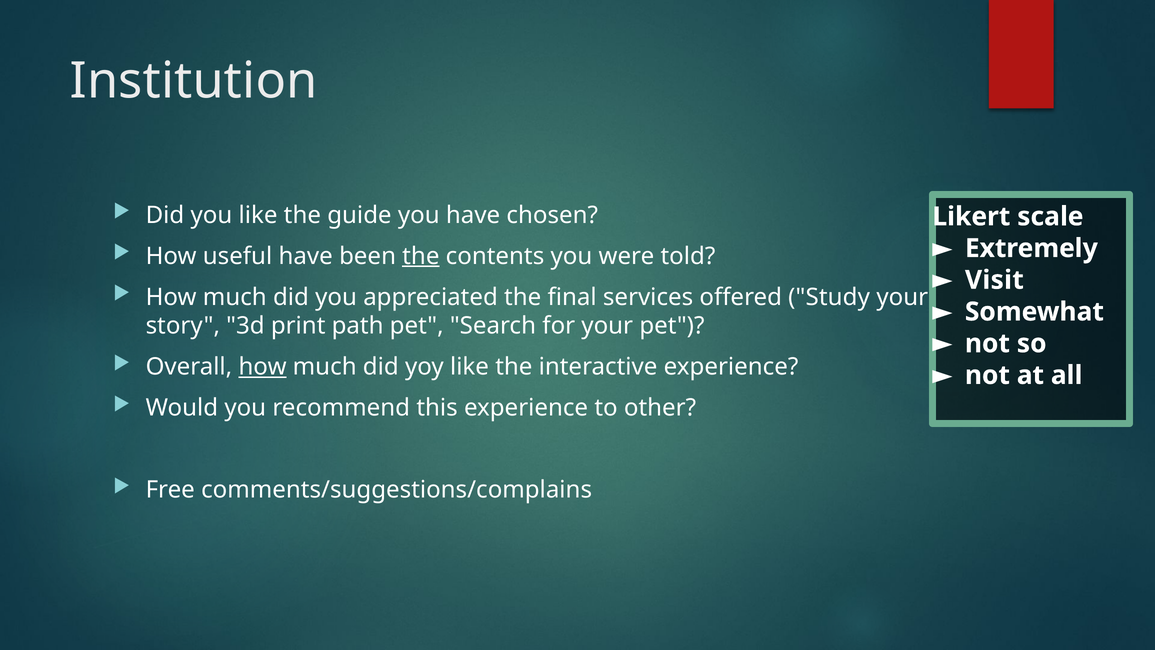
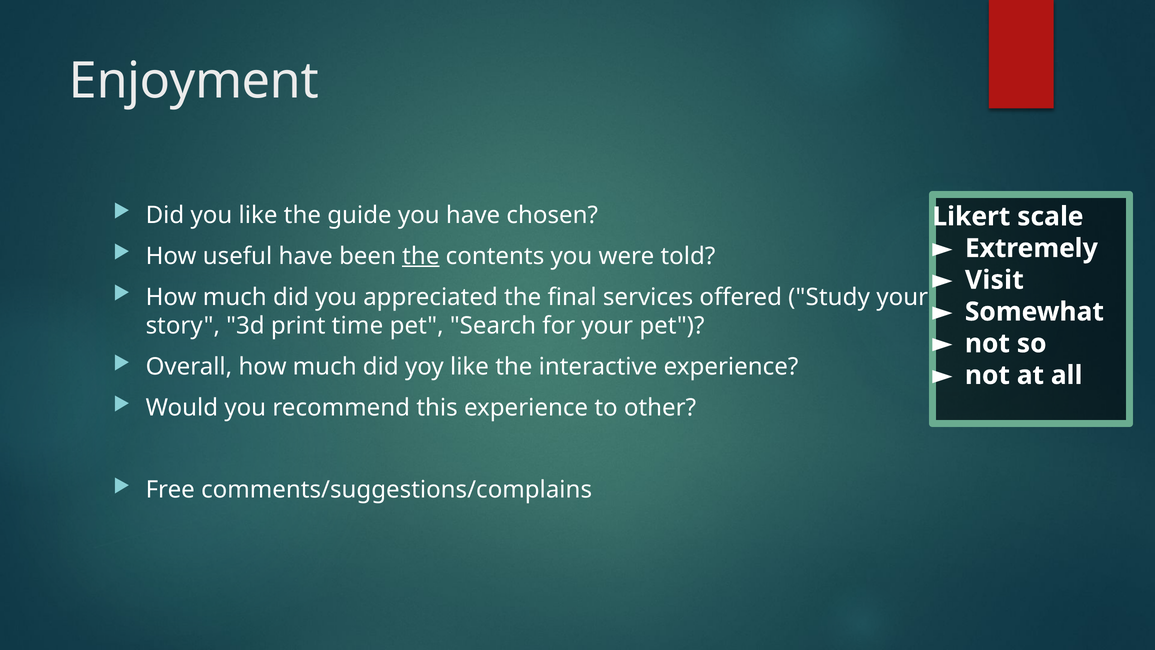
Institution: Institution -> Enjoyment (194, 81)
path: path -> time (357, 326)
how underline: present -> none (263, 367)
